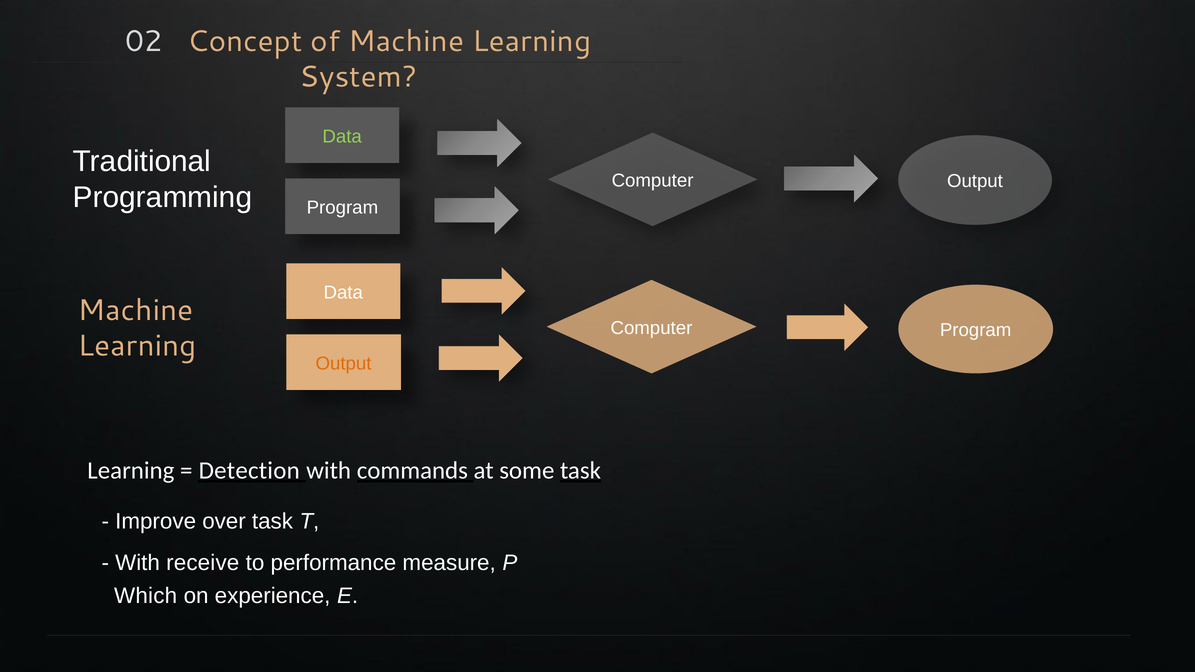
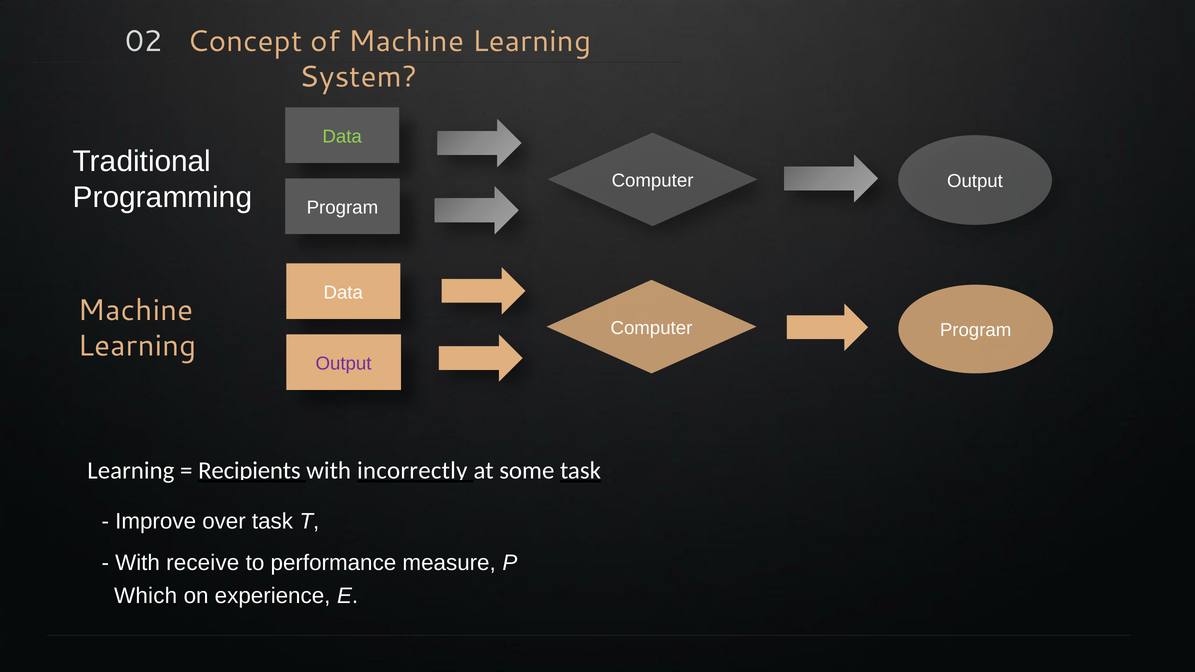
Output colour: orange -> purple (344, 364)
Detection: Detection -> Recipients (249, 471)
commands: commands -> incorrectly (412, 471)
